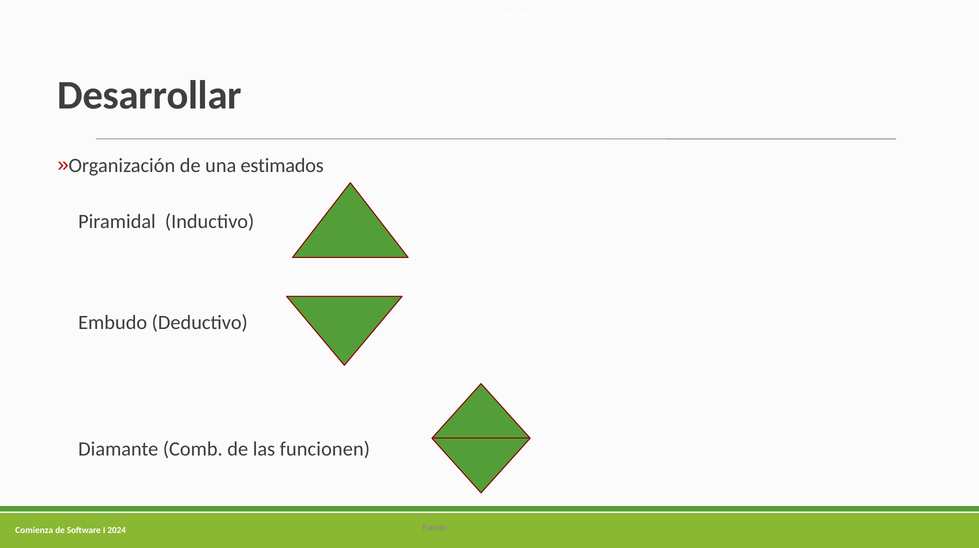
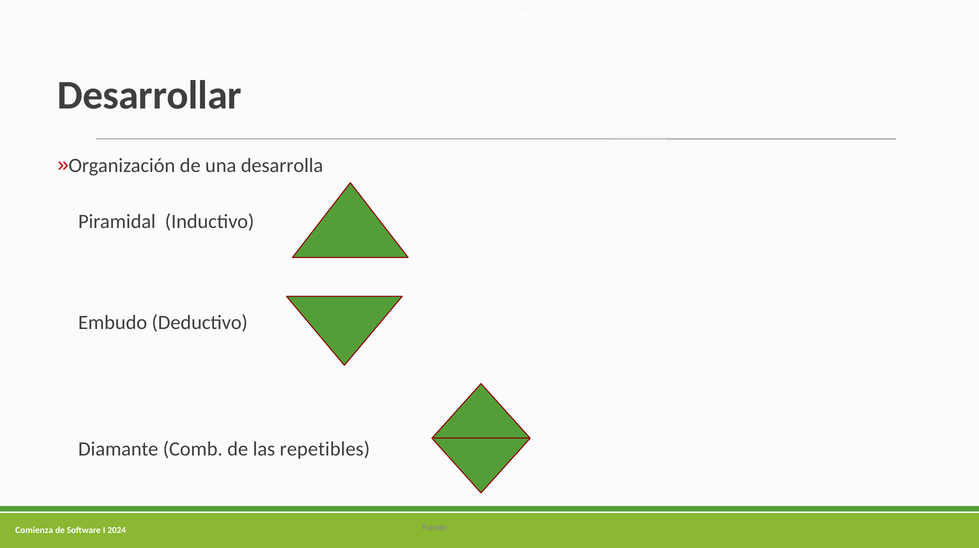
estimados: estimados -> desarrolla (282, 166)
funcionen: funcionen -> repetibles (325, 450)
